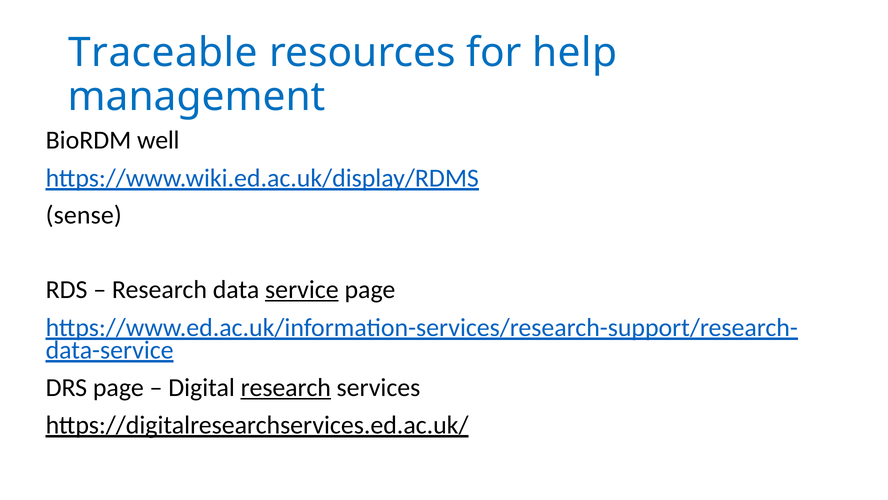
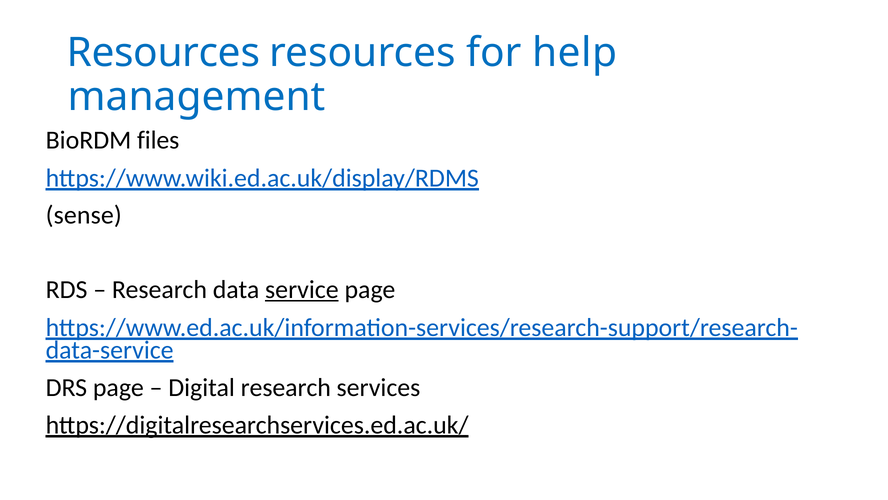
Traceable: Traceable -> Resources (163, 53)
well: well -> files (158, 140)
research underline: present -> none (286, 387)
